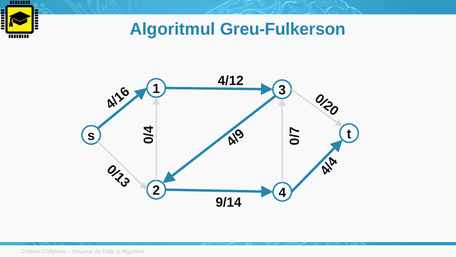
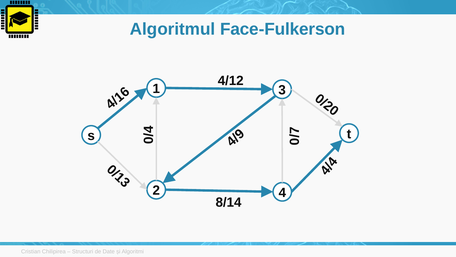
Greu-Fulkerson: Greu-Fulkerson -> Face-Fulkerson (283, 29)
9/14: 9/14 -> 8/14 (229, 202)
